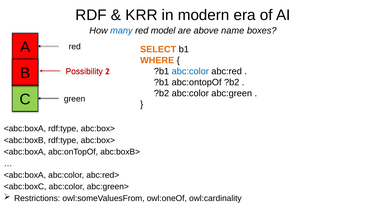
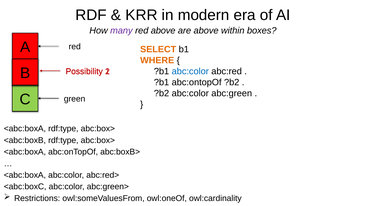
many colour: blue -> purple (121, 31)
red model: model -> above (163, 31)
name: name -> within (233, 31)
